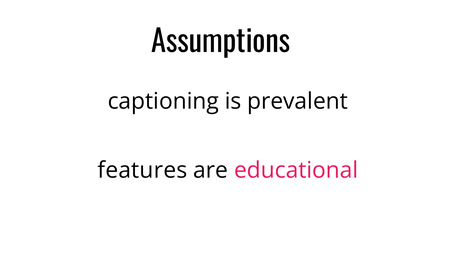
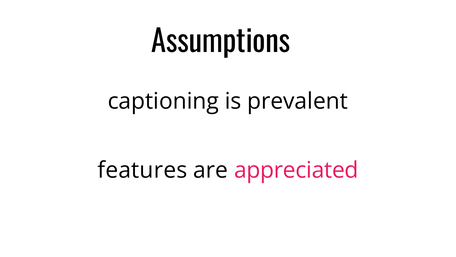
educational: educational -> appreciated (296, 170)
